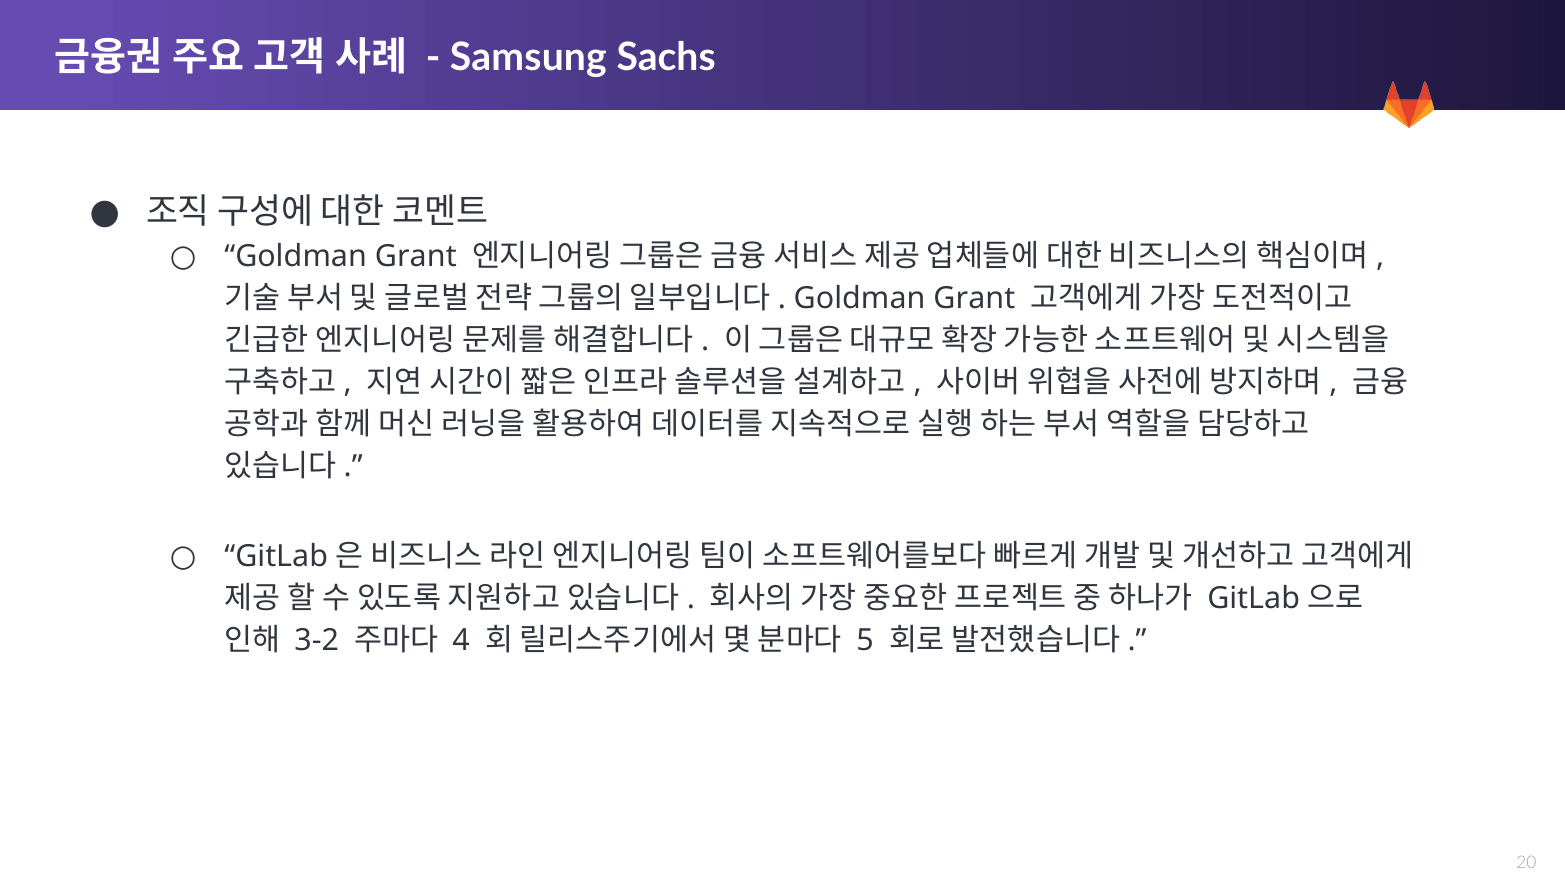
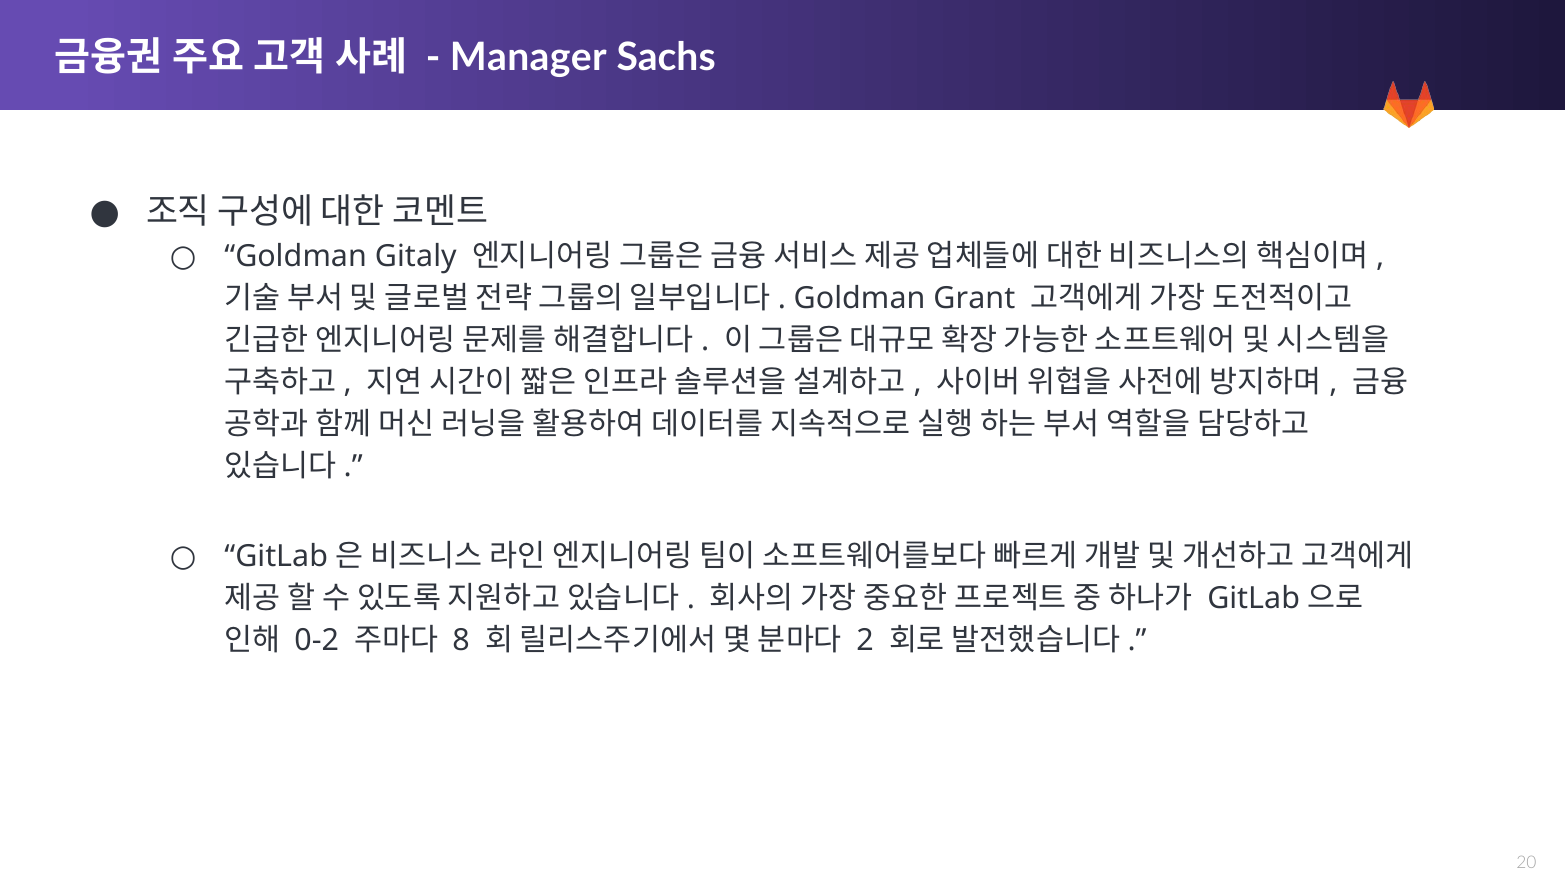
Samsung: Samsung -> Manager (528, 57)
Grant: Grant -> Gitaly (416, 257)
3-2: 3-2 -> 0-2 (317, 640)
4: 4 -> 8 (461, 640)
5: 5 -> 2 (865, 640)
